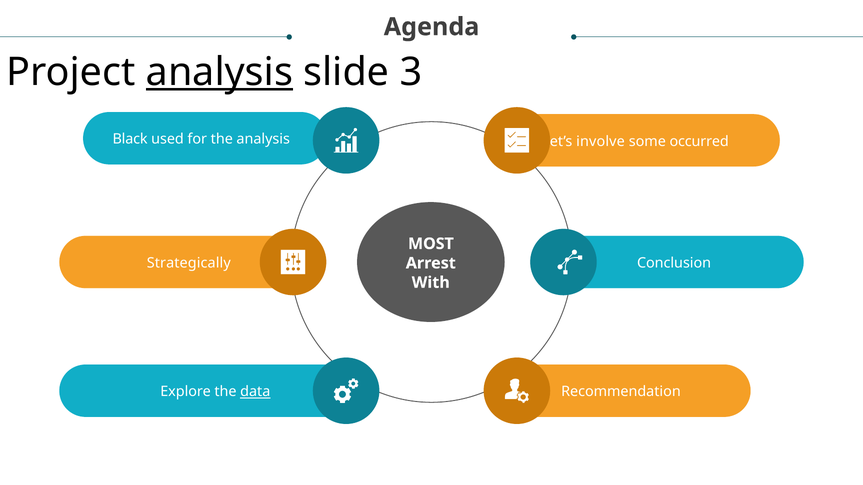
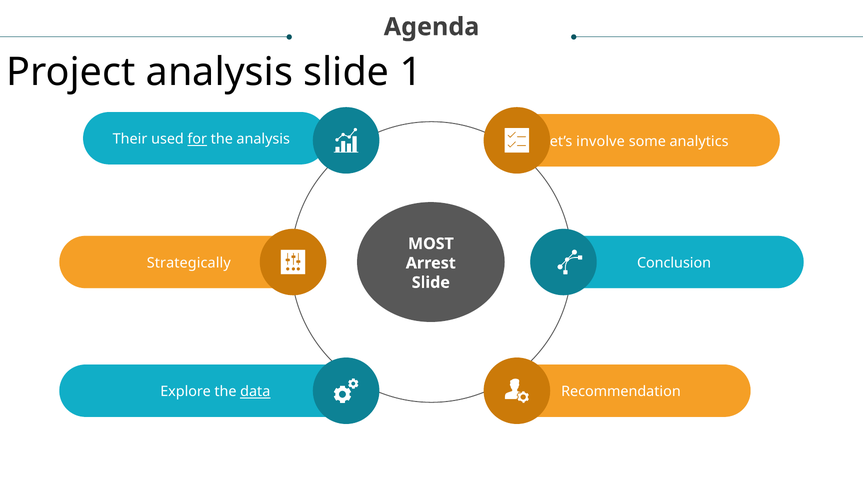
analysis underline: present -> none (219, 72)
3: 3 -> 1 (411, 72)
Black: Black -> Their (130, 139)
for underline: none -> present (197, 139)
occurred: occurred -> analytics (699, 141)
With: With -> Slide (431, 283)
